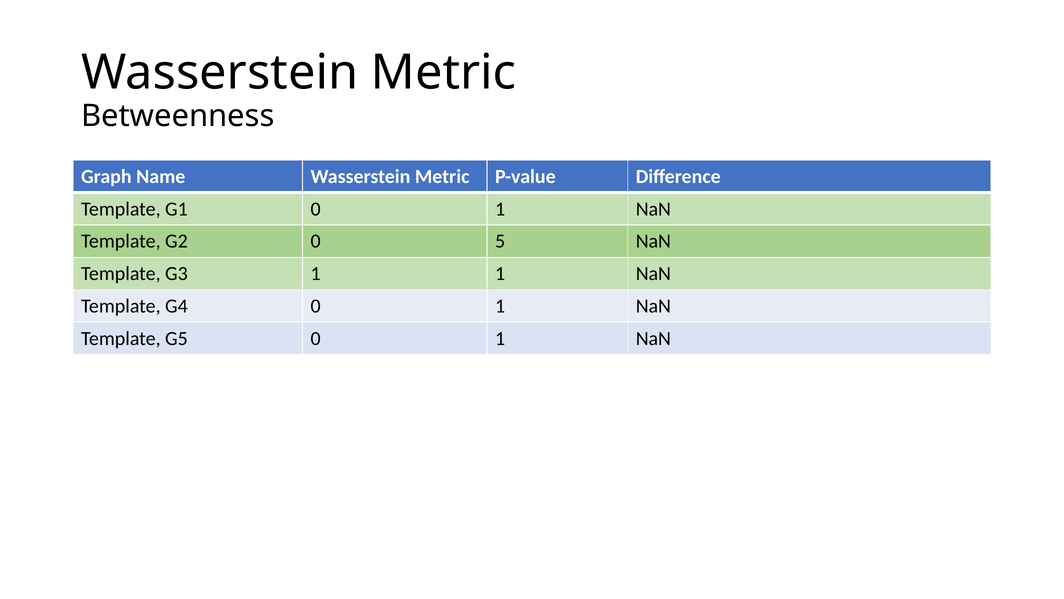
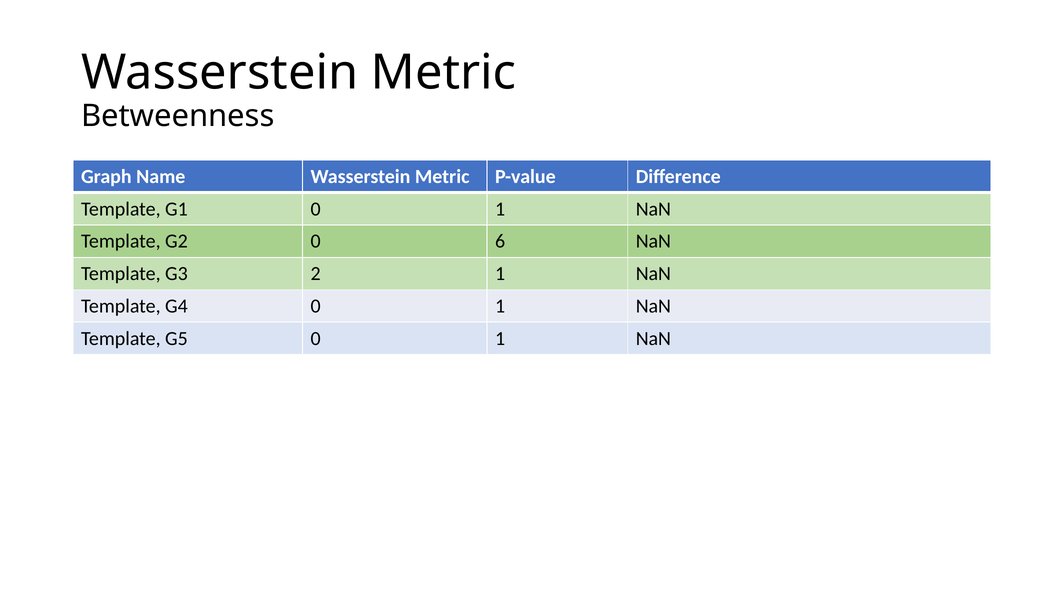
5: 5 -> 6 (500, 241)
G3 1: 1 -> 2 (316, 274)
